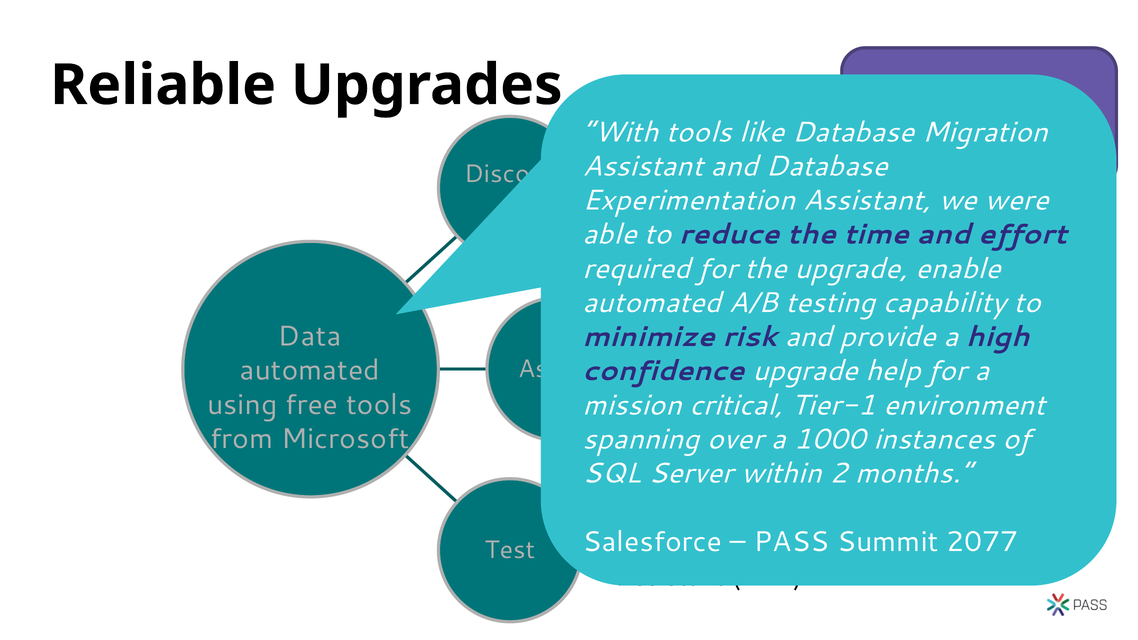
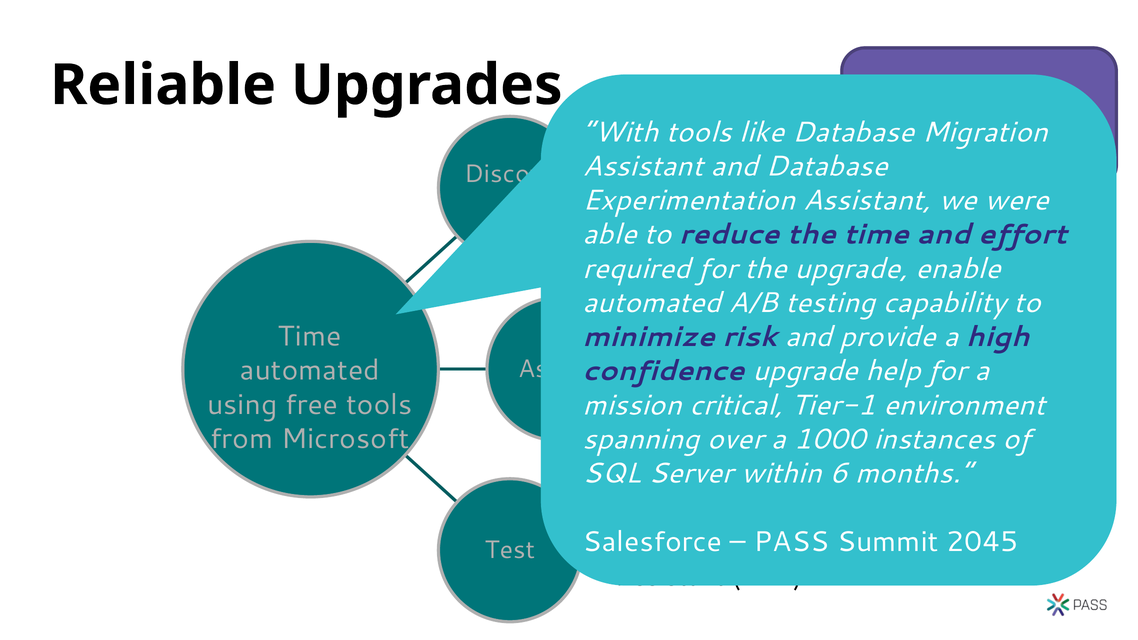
Data: Data -> Time (310, 336)
2: 2 -> 6 (839, 474)
2077: 2077 -> 2045 (982, 542)
